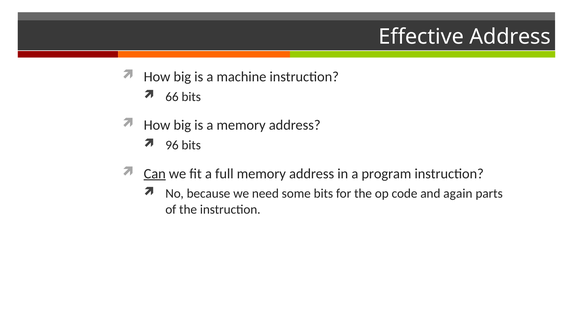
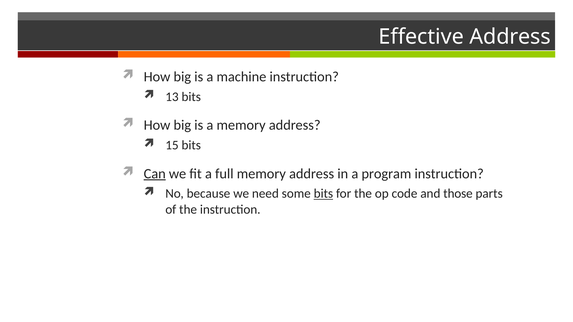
66: 66 -> 13 (172, 97)
96: 96 -> 15 (172, 145)
bits underline: none -> present (323, 194)
again: again -> those (458, 194)
